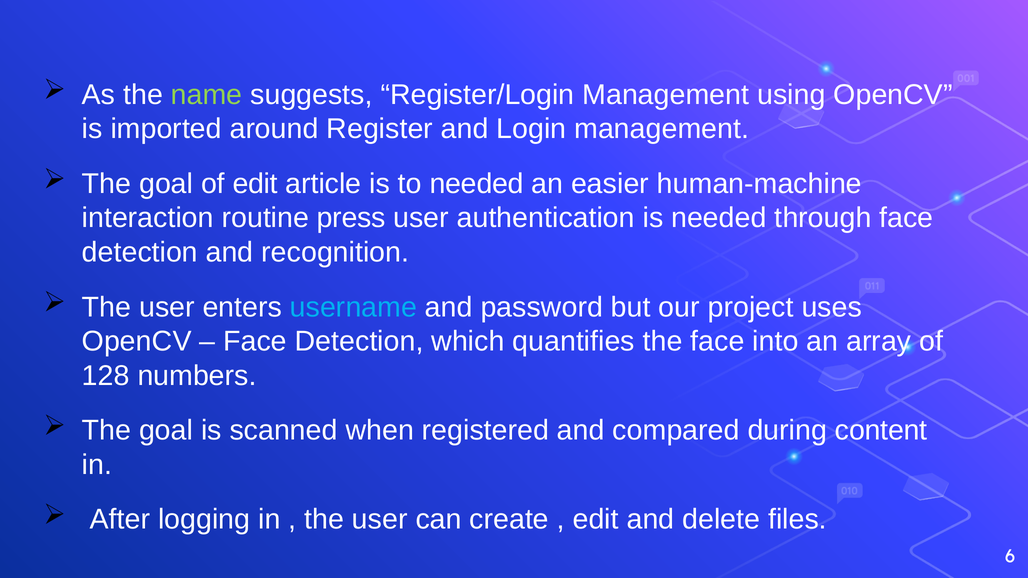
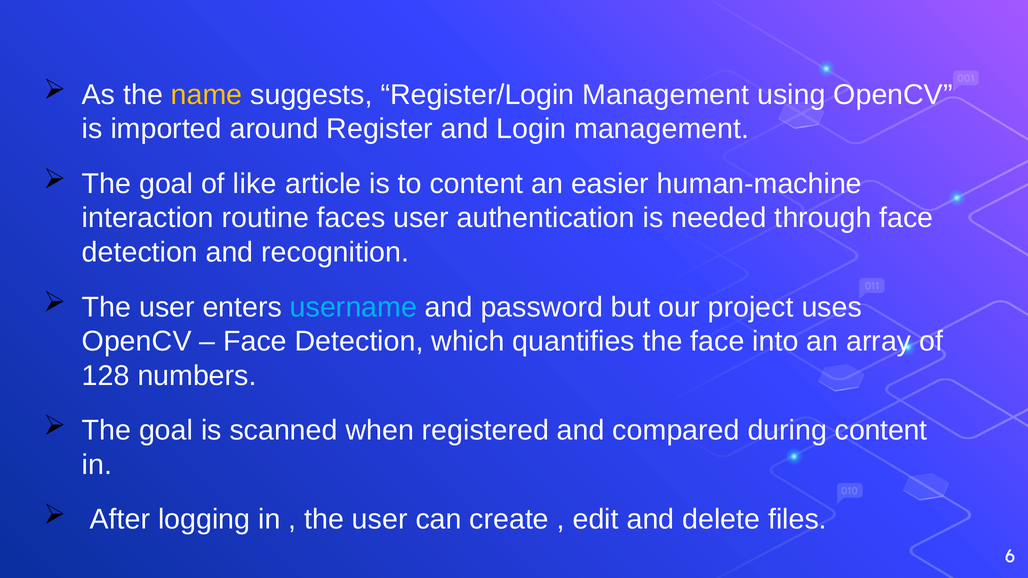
name colour: light green -> yellow (207, 95)
of edit: edit -> like (255, 184)
to needed: needed -> content (477, 184)
press: press -> faces (351, 218)
